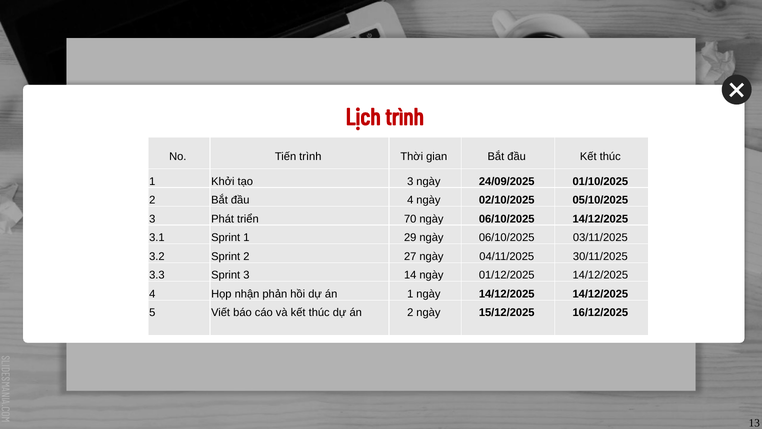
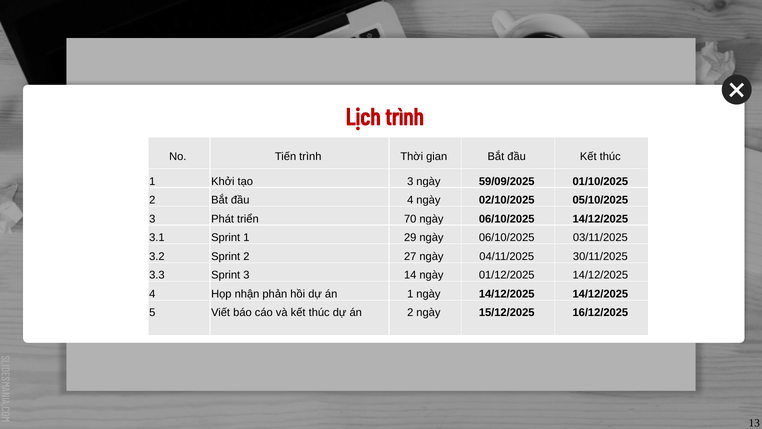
24/09/2025: 24/09/2025 -> 59/09/2025 (507, 181)
